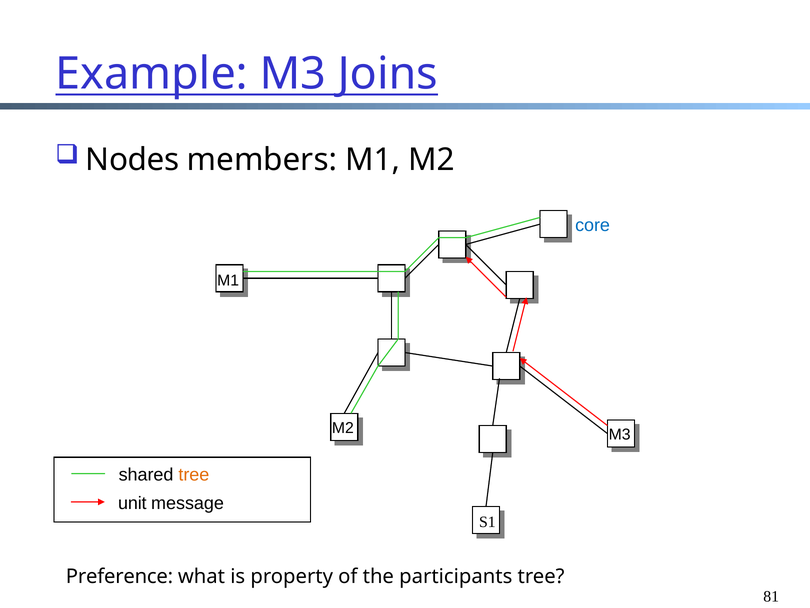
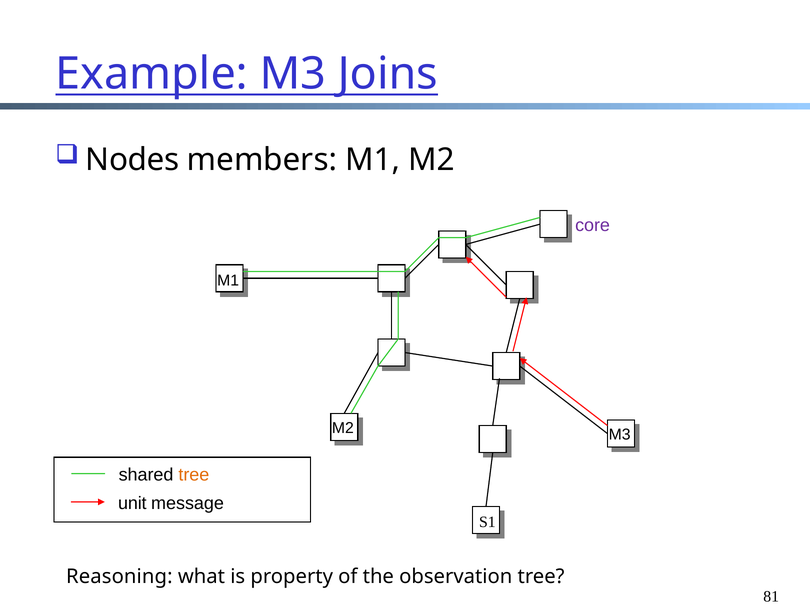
core colour: blue -> purple (593, 225)
Preference: Preference -> Reasoning (119, 576)
participants: participants -> observation (456, 576)
